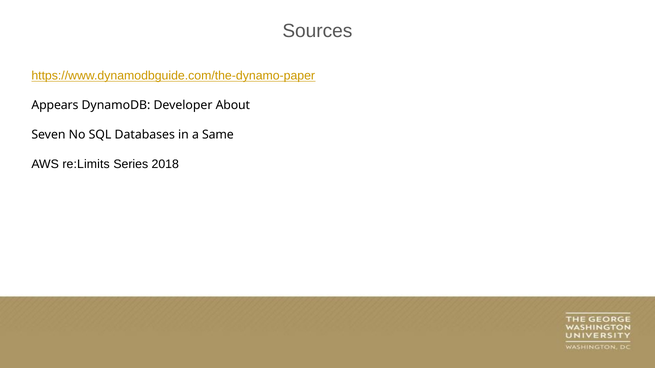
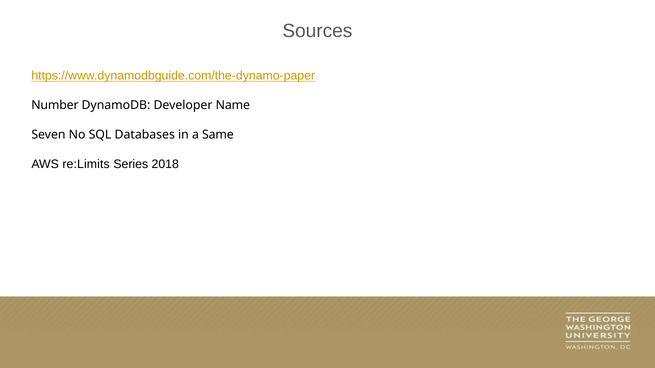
Appears: Appears -> Number (55, 106)
About: About -> Name (233, 106)
